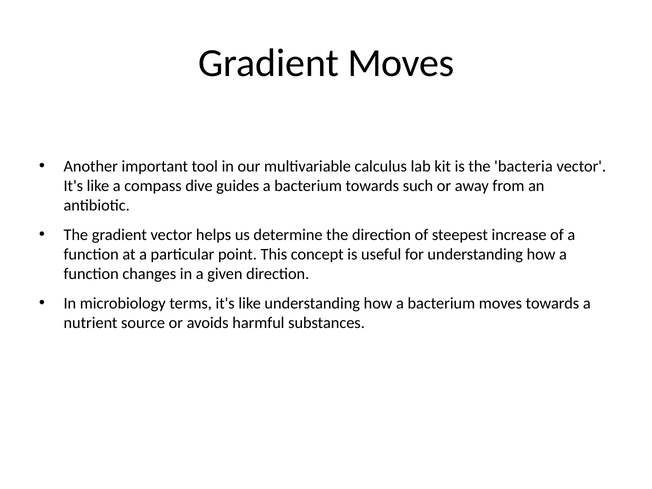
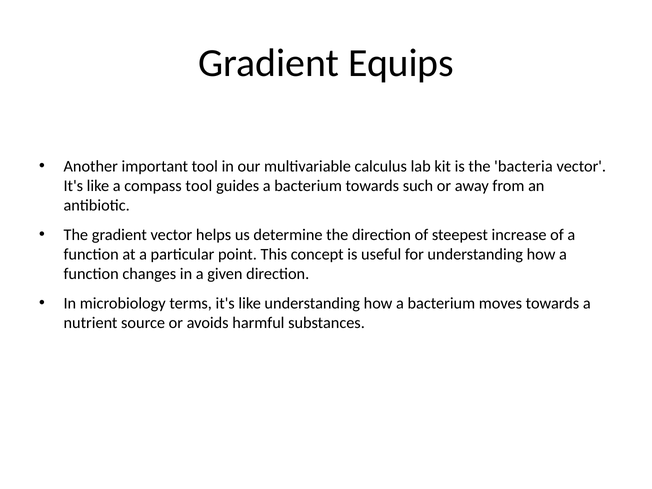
Gradient Moves: Moves -> Equips (401, 63)
compass dive: dive -> tool (199, 186)
